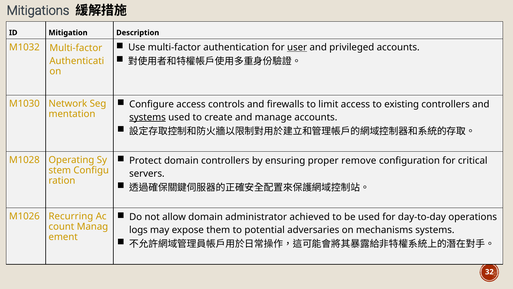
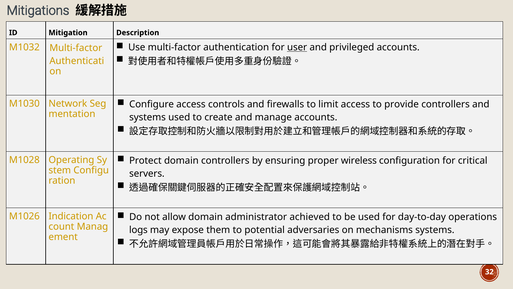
existing: existing -> provide (402, 104)
systems underline: present -> none (148, 117)
remove: remove -> wireless (359, 160)
Recurring: Recurring -> Indication (71, 216)
